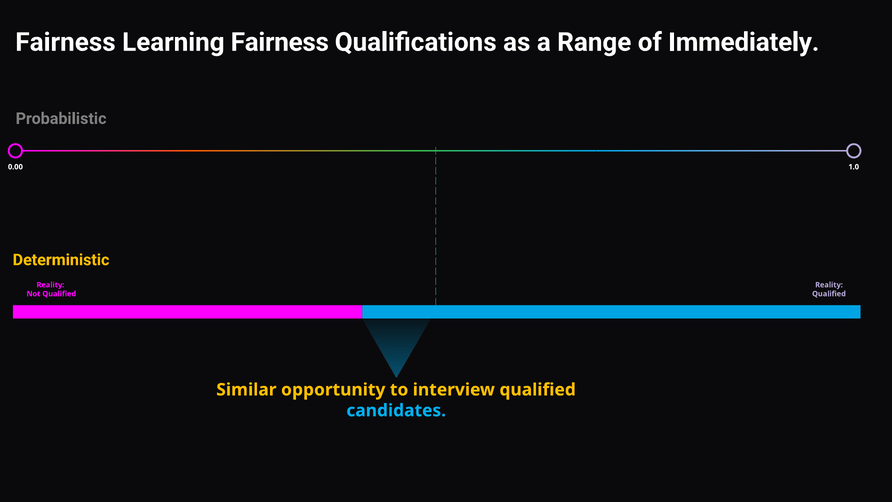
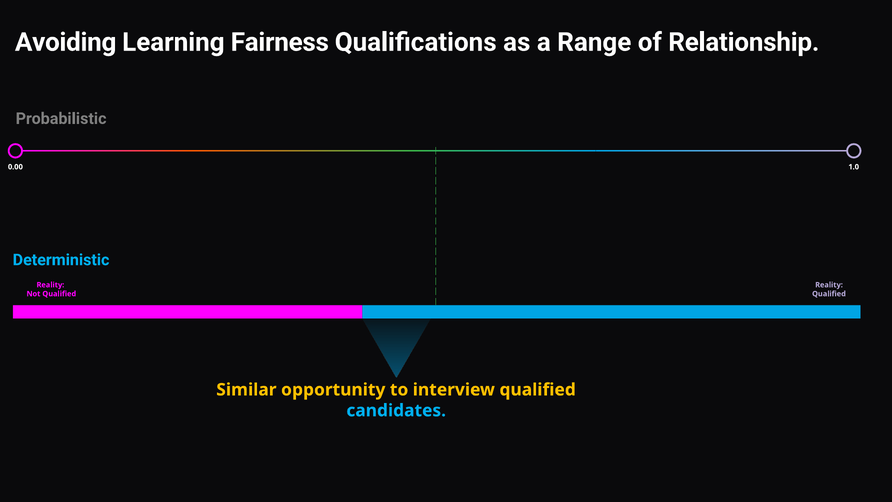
Fairness: Fairness -> Avoiding (66, 42)
Immediately: Immediately -> Relationship (744, 42)
Deterministic colour: yellow -> light blue (61, 260)
